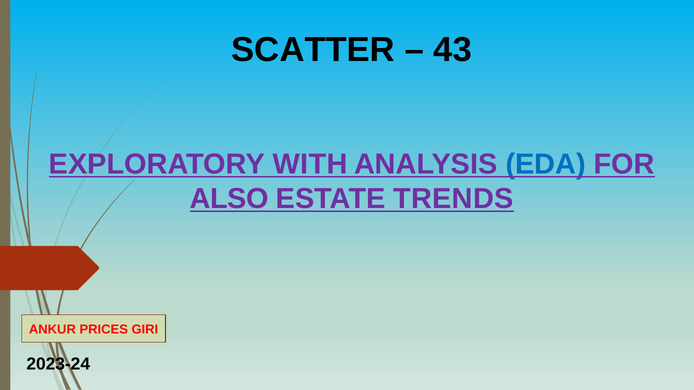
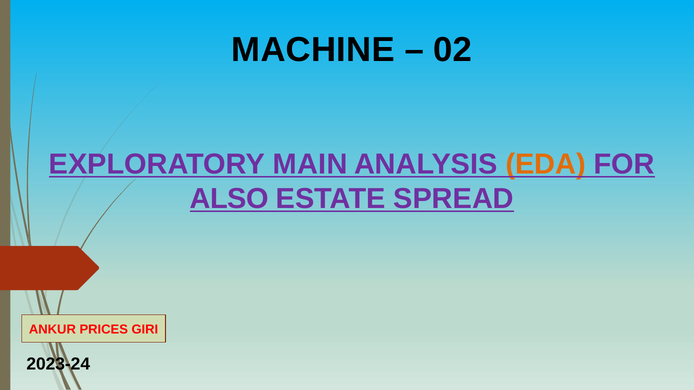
SCATTER: SCATTER -> MACHINE (313, 50)
43: 43 -> 02 (453, 50)
WITH: WITH -> MAIN (310, 164)
EDA colour: blue -> orange (546, 164)
TRENDS: TRENDS -> SPREAD (454, 199)
